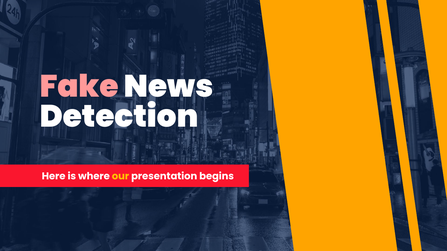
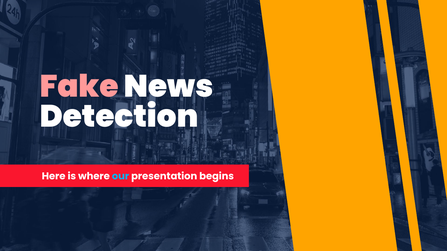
our colour: yellow -> light blue (121, 176)
